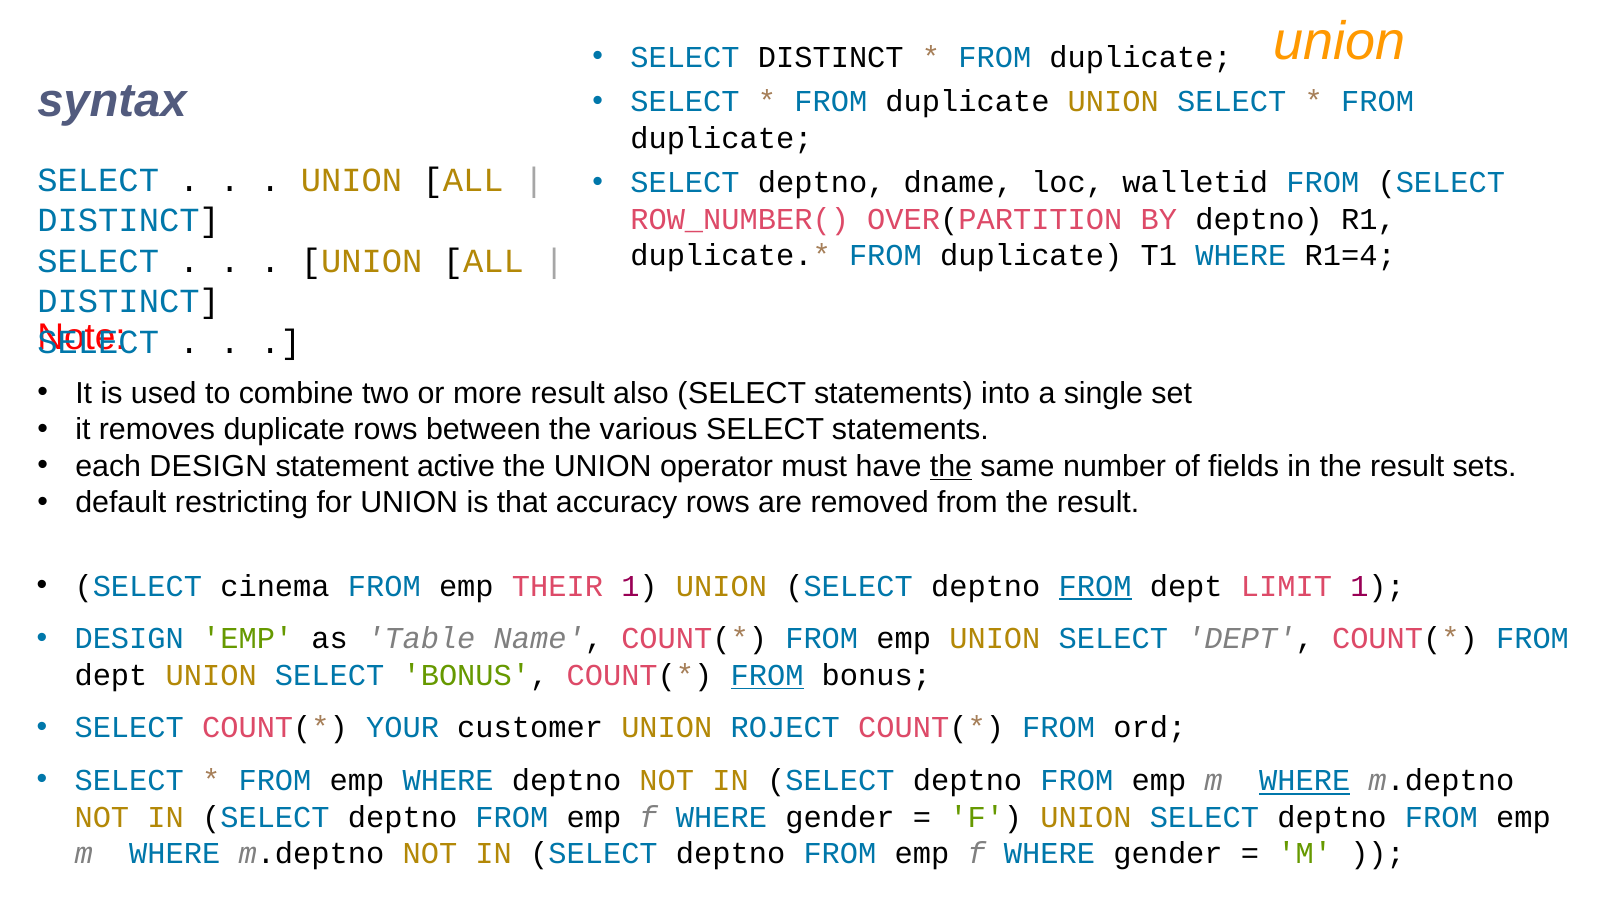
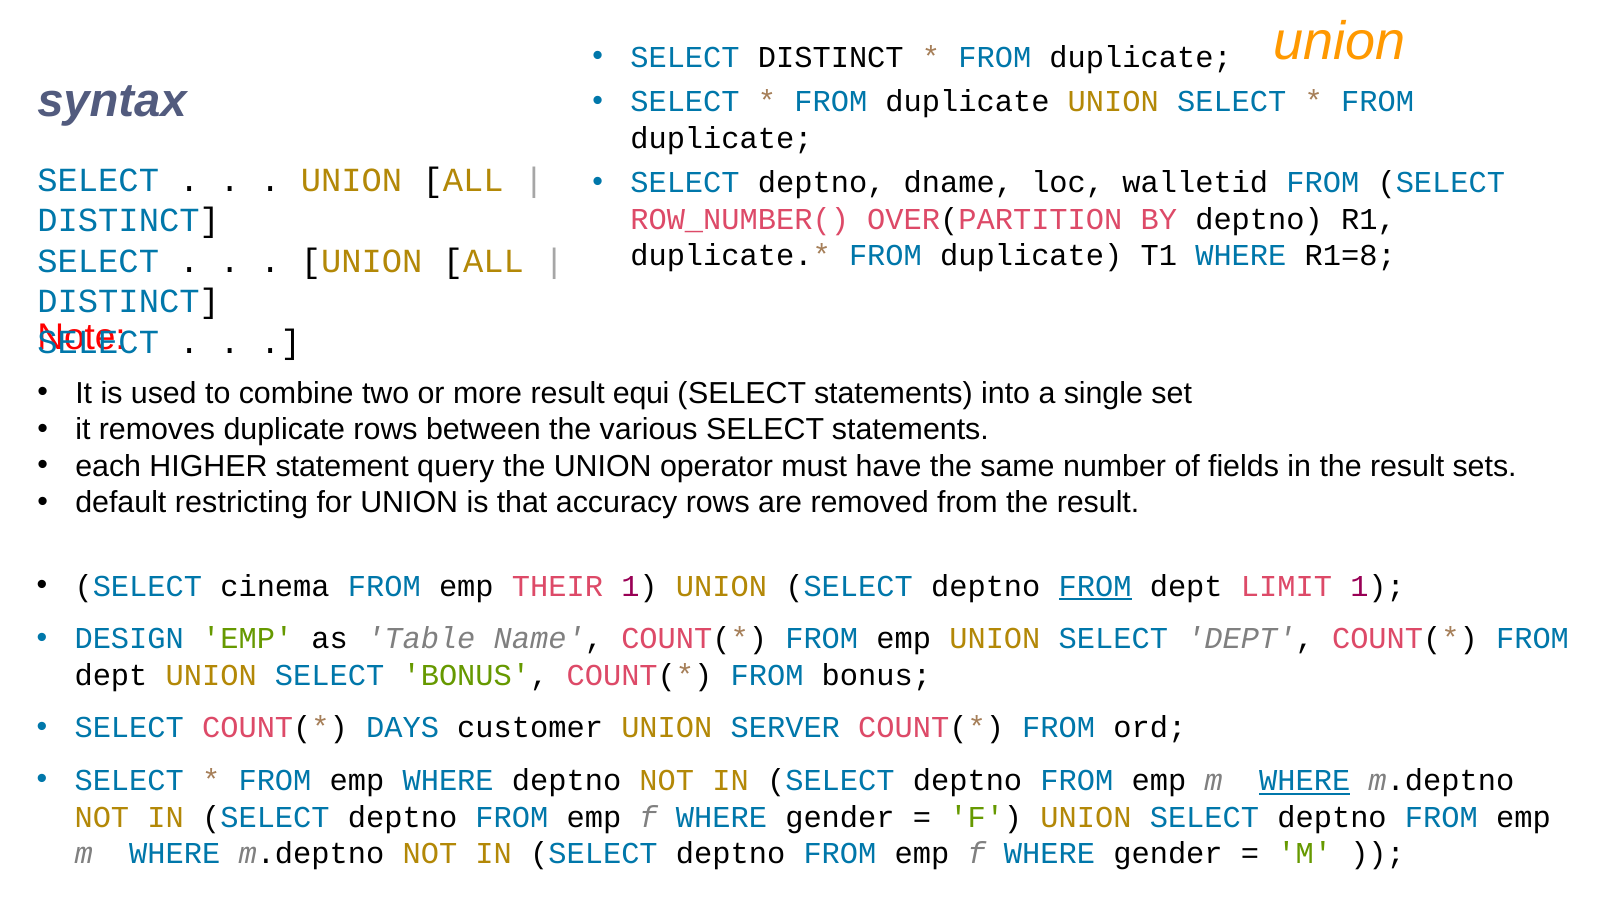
R1=4: R1=4 -> R1=8 (1350, 256)
also: also -> equi (641, 394)
each DESIGN: DESIGN -> HIGHER (208, 466)
active: active -> query (456, 466)
the underline: present -> none (951, 466)
FROM underline: present -> none (767, 676)
YOUR: YOUR -> DAYS (403, 728)
ROJECT: ROJECT -> SERVER (785, 728)
